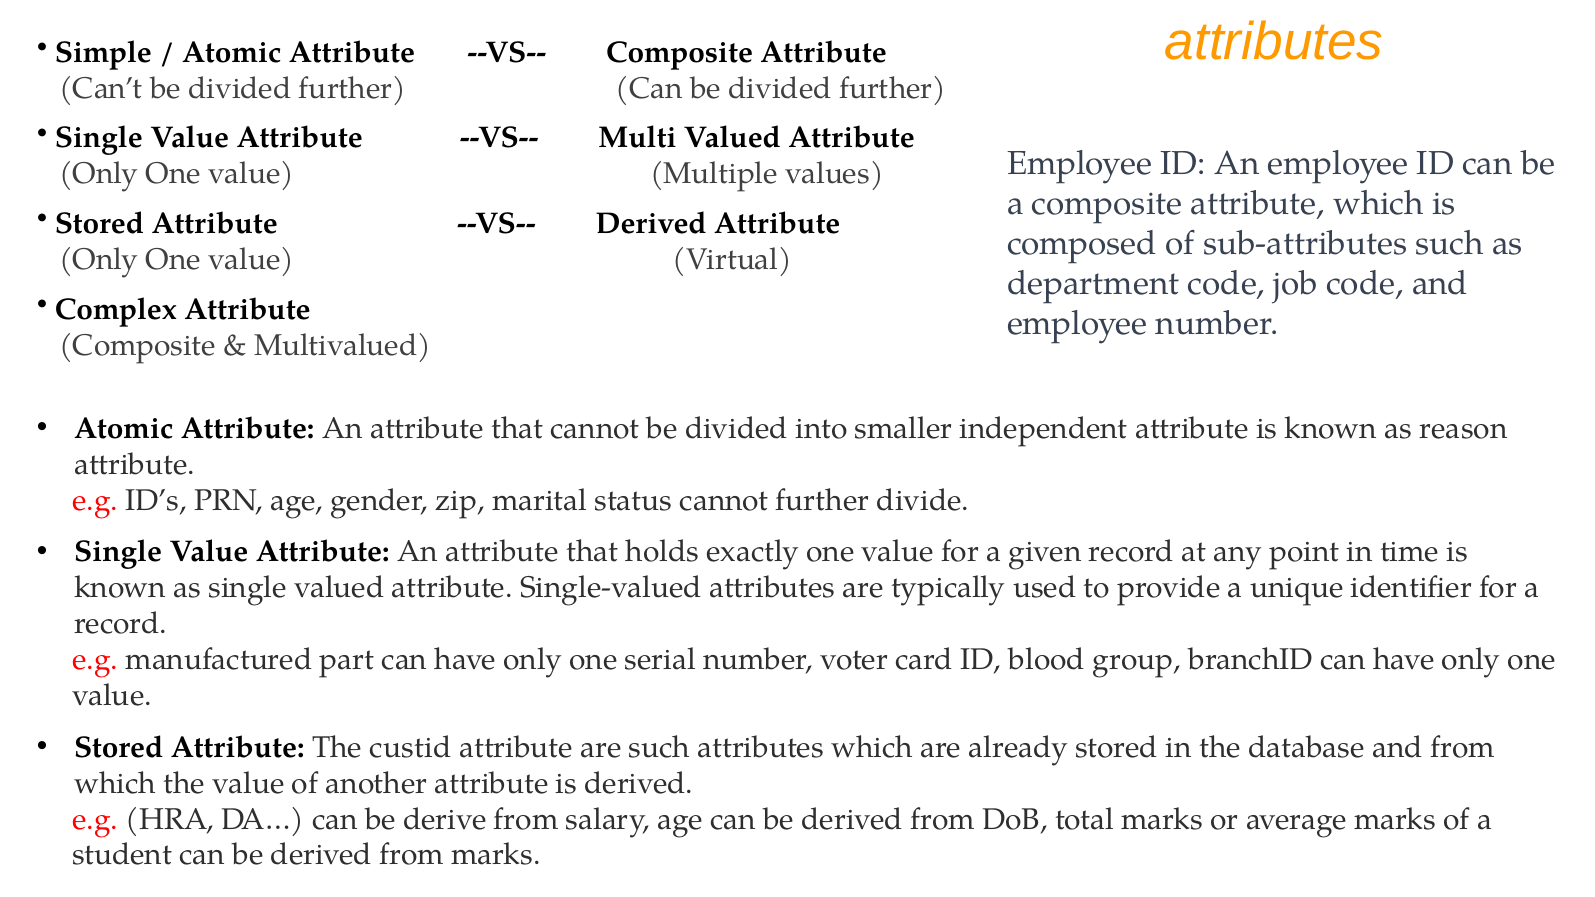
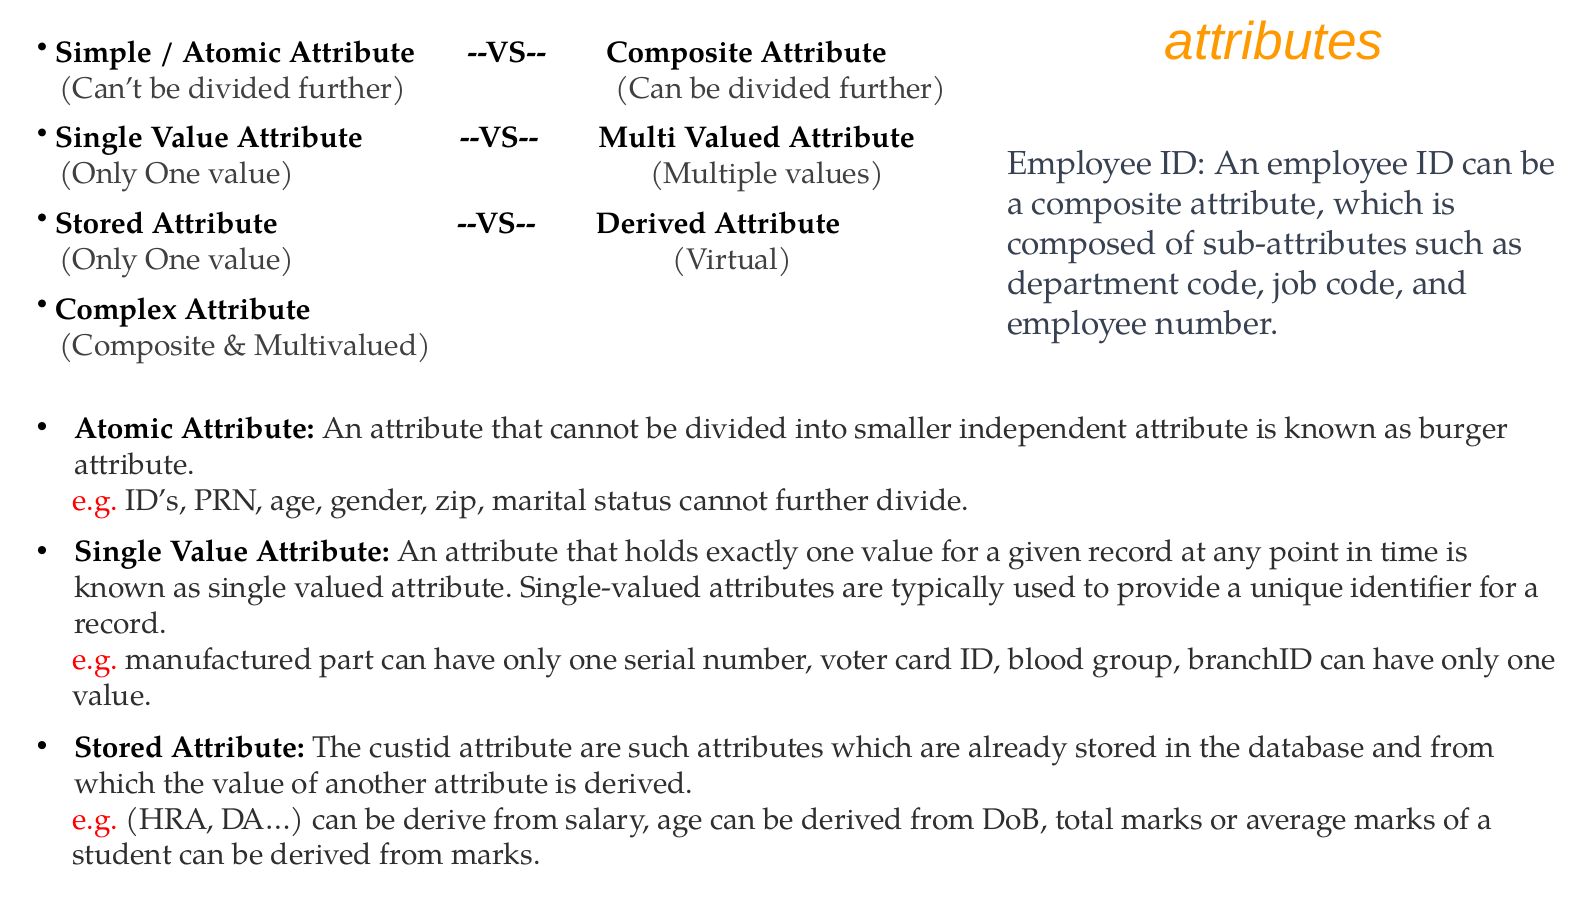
reason: reason -> burger (1464, 429)
